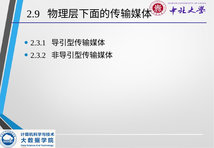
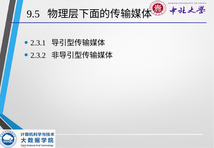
2.9: 2.9 -> 9.5 (33, 14)
